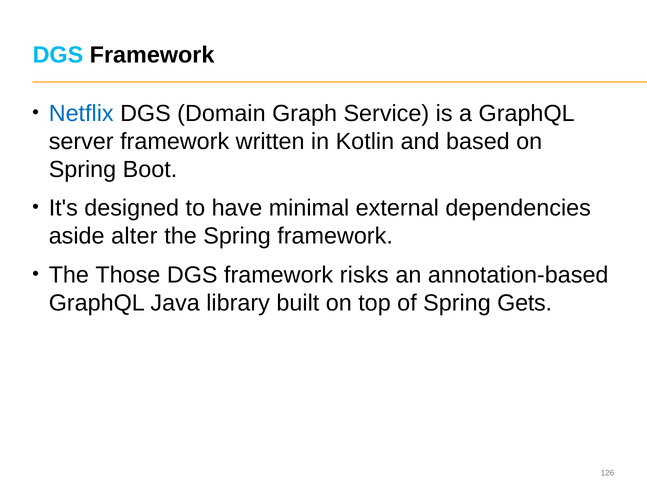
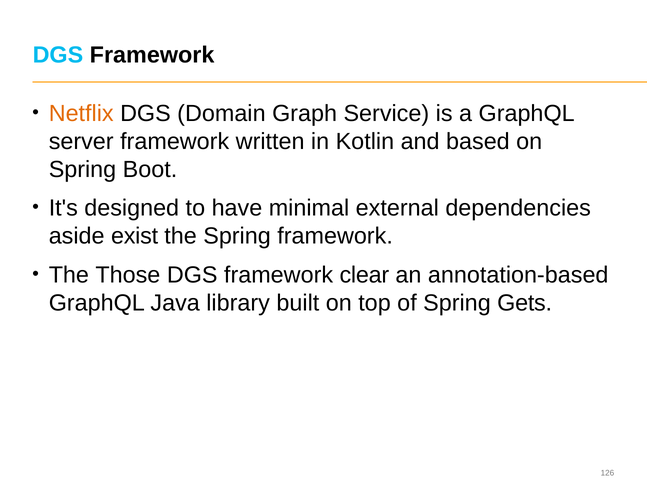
Netflix colour: blue -> orange (81, 113)
alter: alter -> exist (135, 236)
risks: risks -> clear (364, 275)
